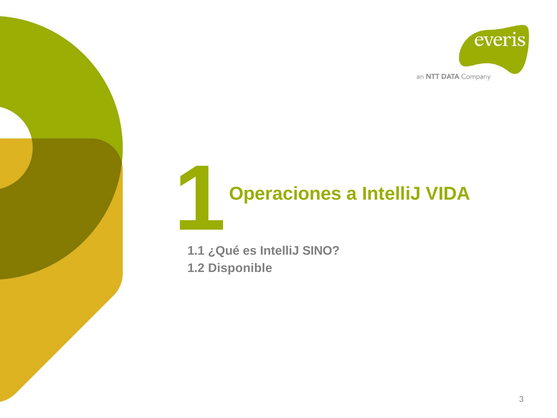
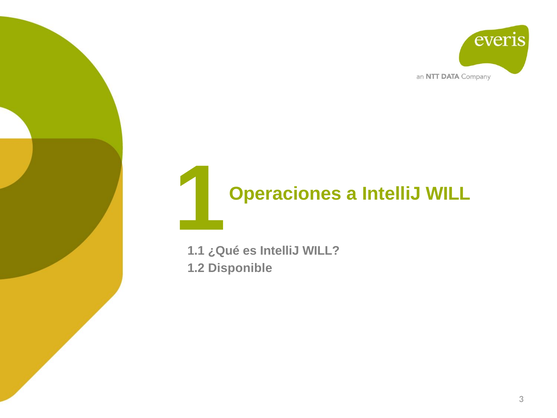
a IntelliJ VIDA: VIDA -> WILL (448, 193)
es IntelliJ SINO: SINO -> WILL (321, 251)
